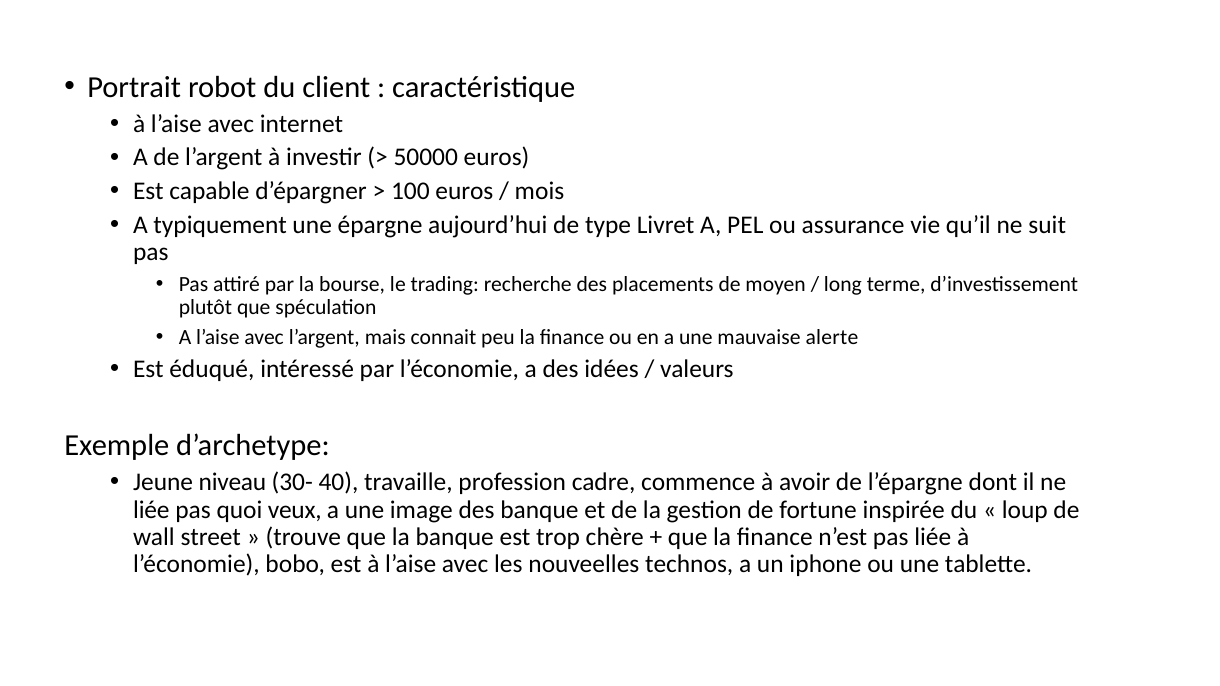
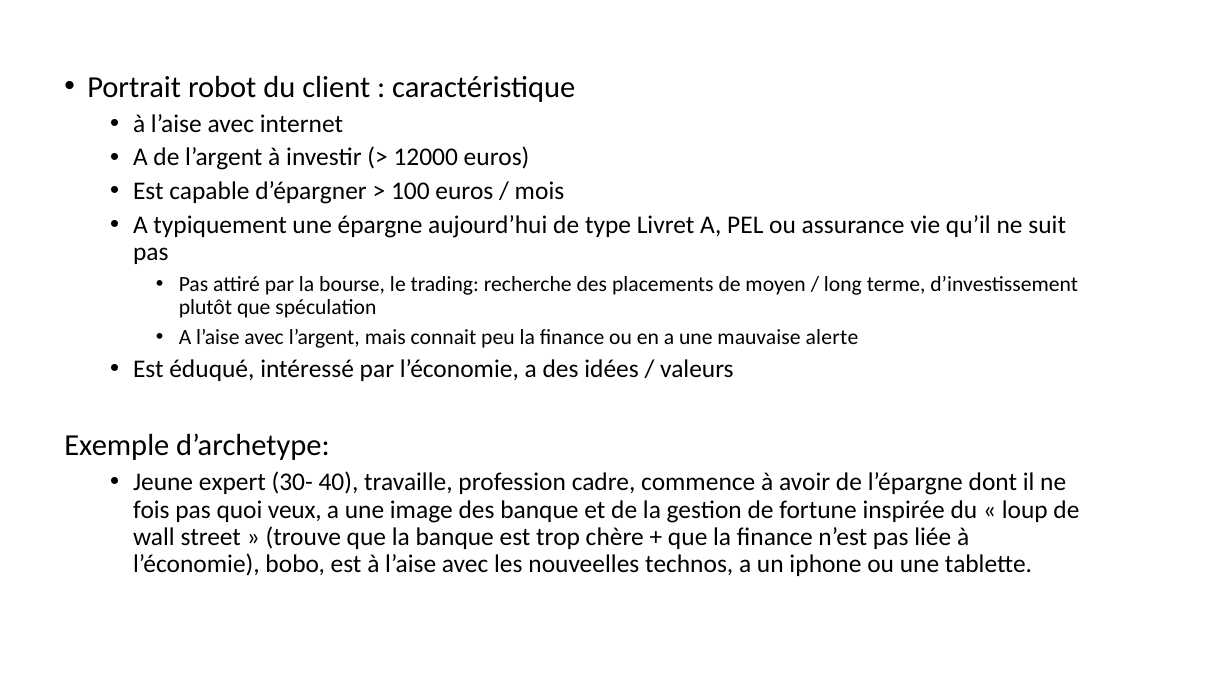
50000: 50000 -> 12000 (426, 158)
niveau: niveau -> expert (232, 482)
liée: liée -> fois (151, 510)
